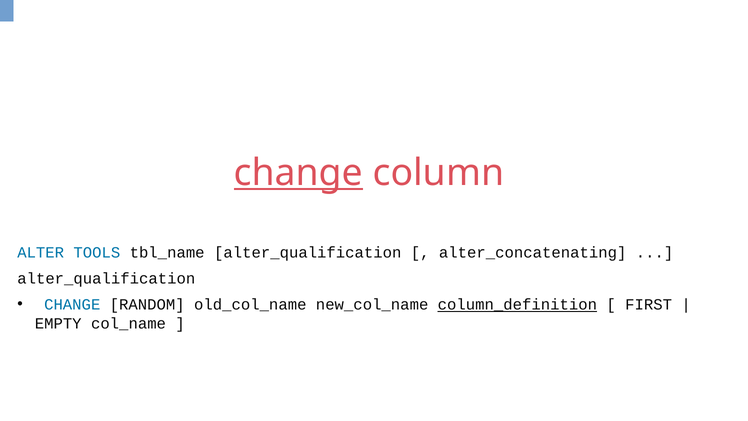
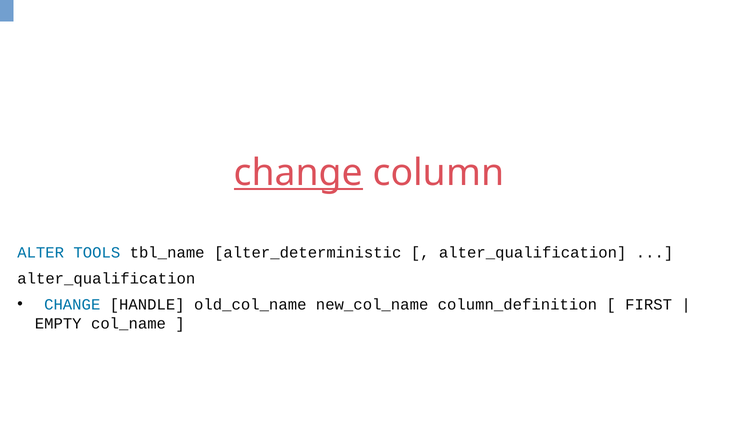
tbl_name alter_qualification: alter_qualification -> alter_deterministic (308, 252)
alter_concatenating: alter_concatenating -> alter_qualification (533, 252)
RANDOM: RANDOM -> HANDLE (147, 305)
column_definition underline: present -> none (517, 305)
